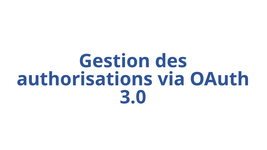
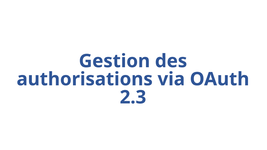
3.0: 3.0 -> 2.3 (133, 97)
